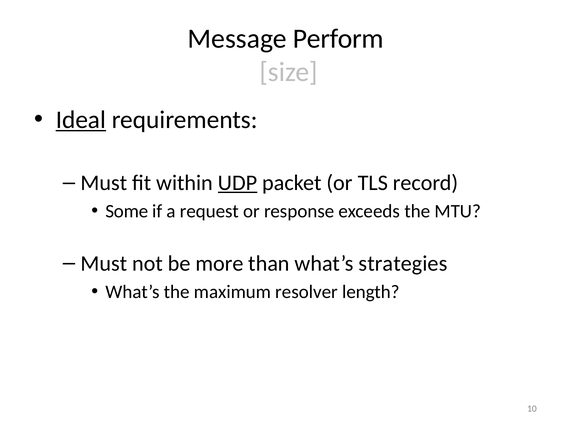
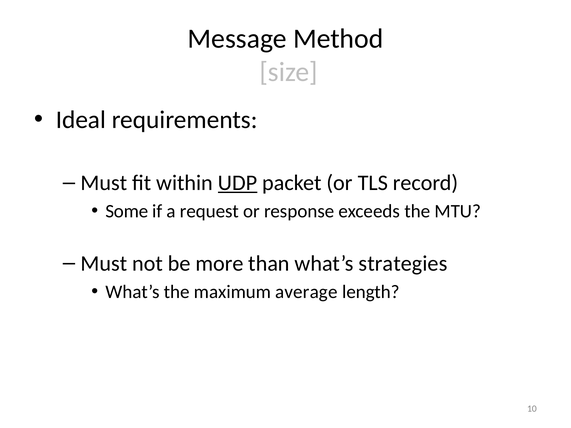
Perform: Perform -> Method (338, 39)
Ideal underline: present -> none (81, 120)
resolver: resolver -> average (306, 292)
